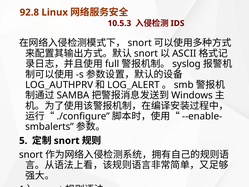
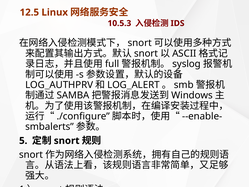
92.8: 92.8 -> 12.5 (29, 12)
